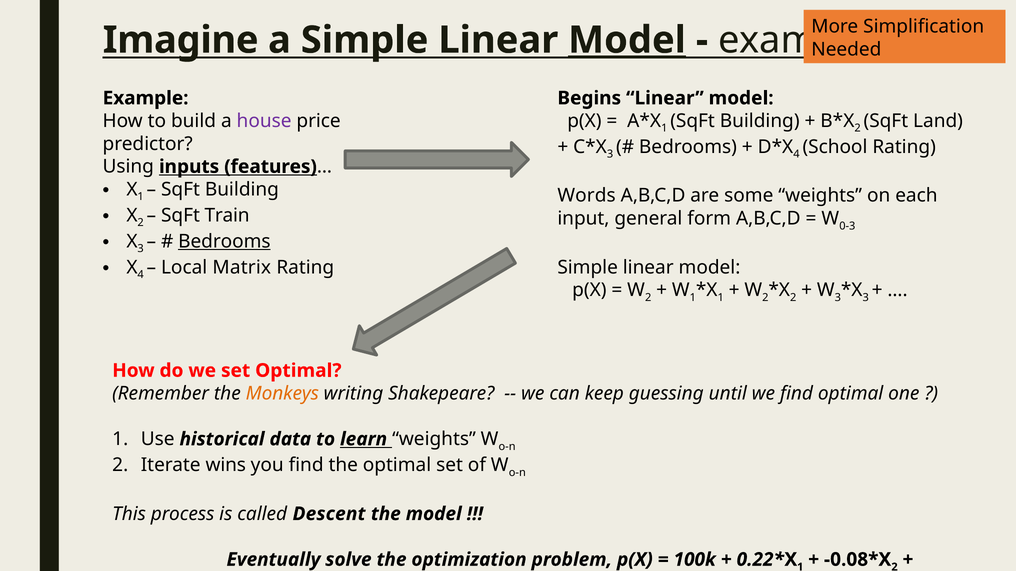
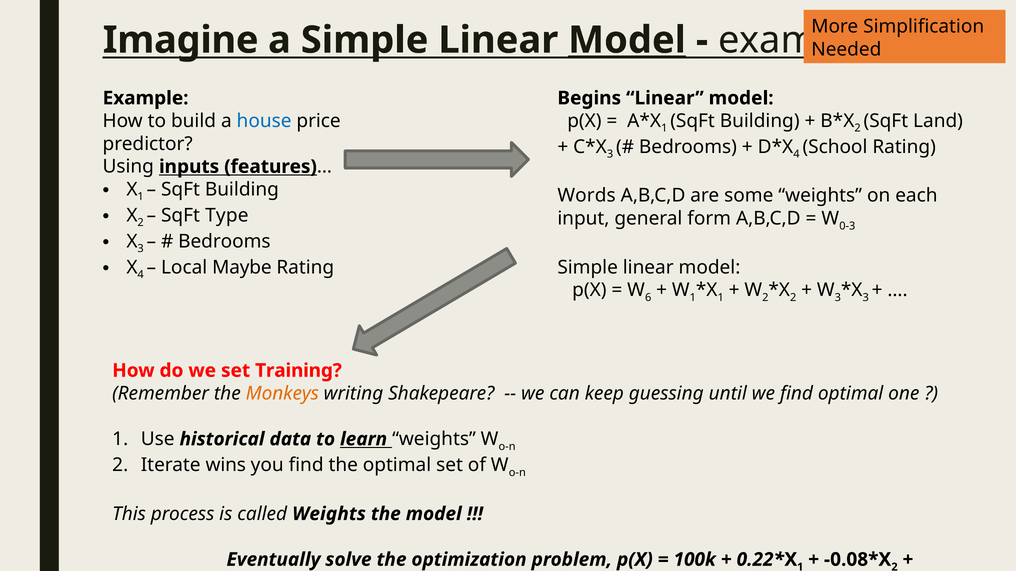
house colour: purple -> blue (264, 121)
Train: Train -> Type (227, 216)
Bedrooms underline: present -> none (224, 242)
Matrix: Matrix -> Maybe (242, 268)
2: 2 -> 6 (648, 298)
set Optimal: Optimal -> Training (298, 371)
called Descent: Descent -> Weights (329, 514)
